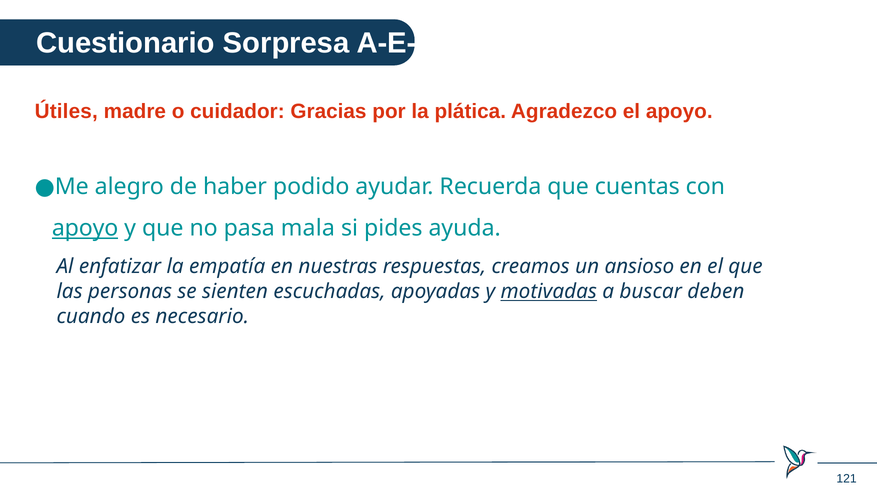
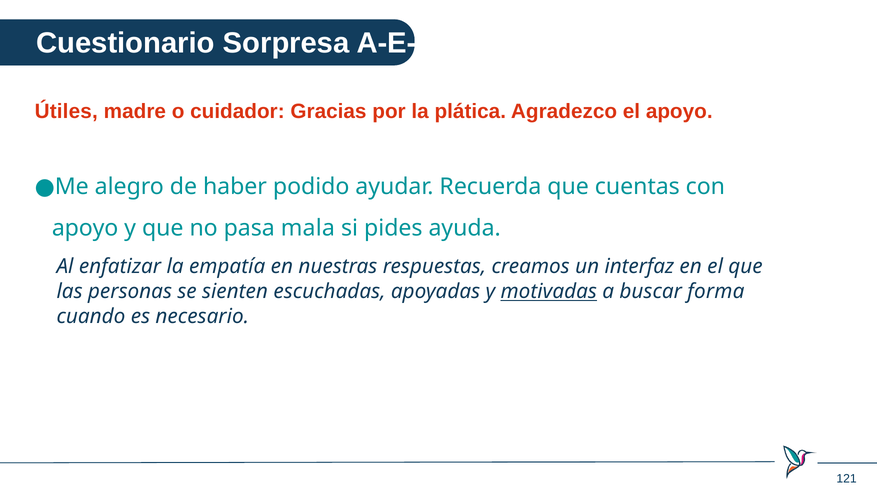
apoyo underline: present -> none (85, 228)
ansioso: ansioso -> interfaz (639, 267)
deben: deben -> forma (716, 292)
